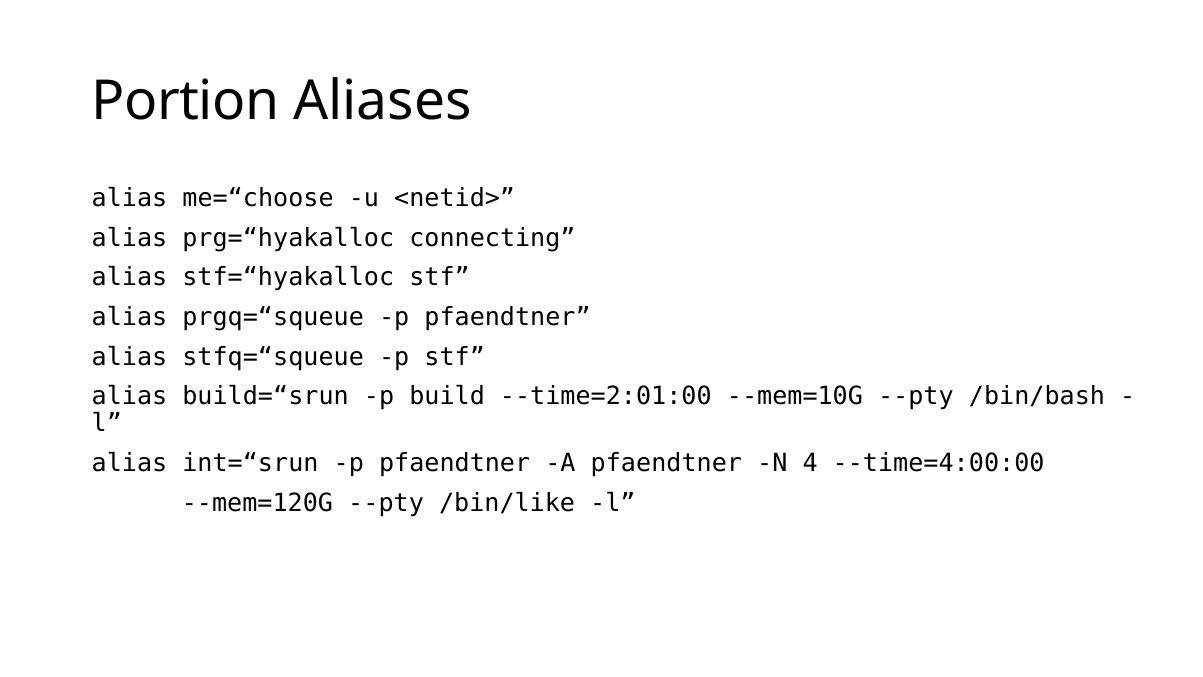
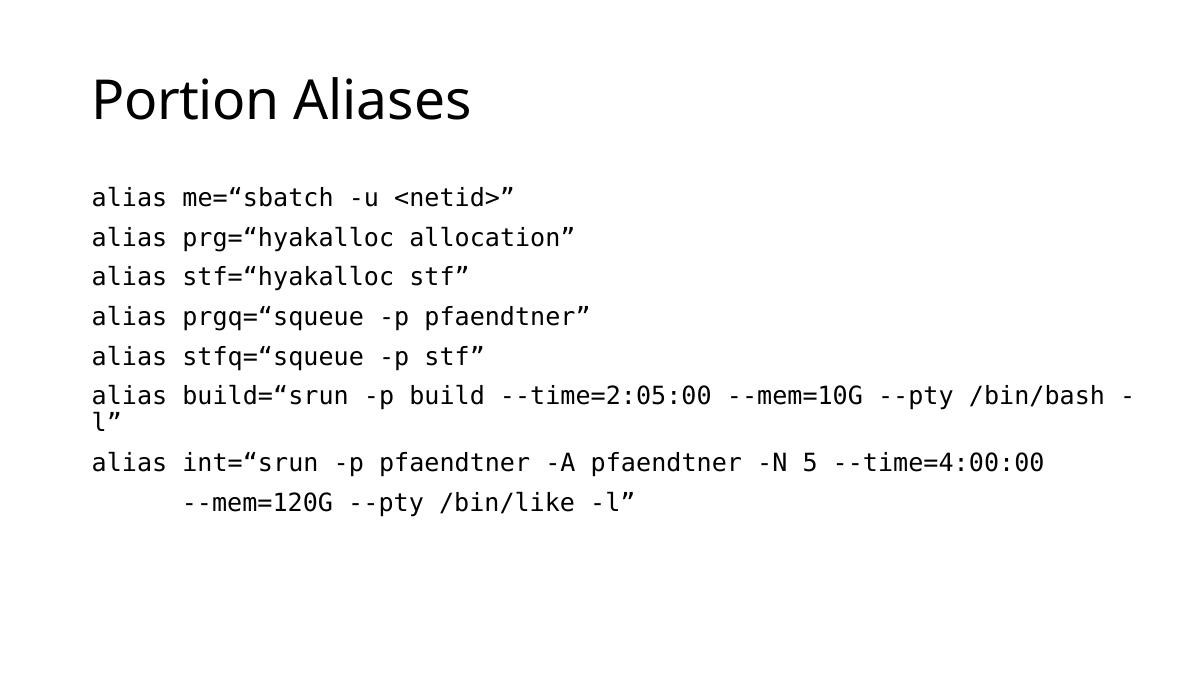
me=“choose: me=“choose -> me=“sbatch (258, 198)
connecting: connecting -> allocation (492, 238)
--time=2:01:00: --time=2:01:00 -> --time=2:05:00 (606, 396)
4: 4 -> 5 (810, 463)
